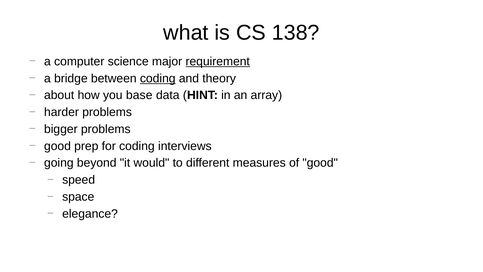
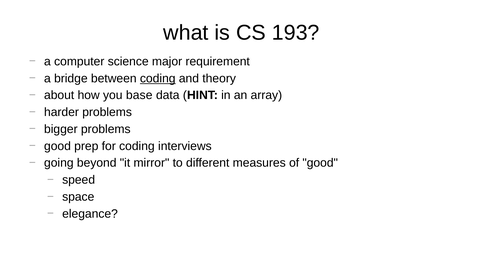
138: 138 -> 193 (296, 33)
requirement underline: present -> none (218, 61)
would: would -> mirror (151, 163)
